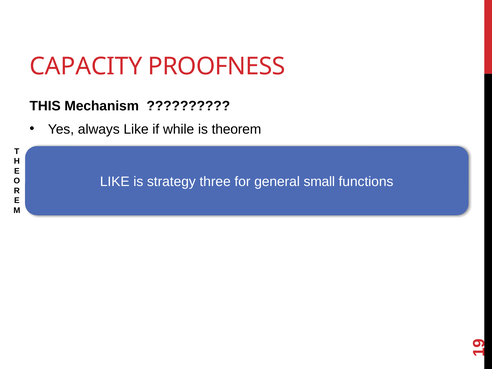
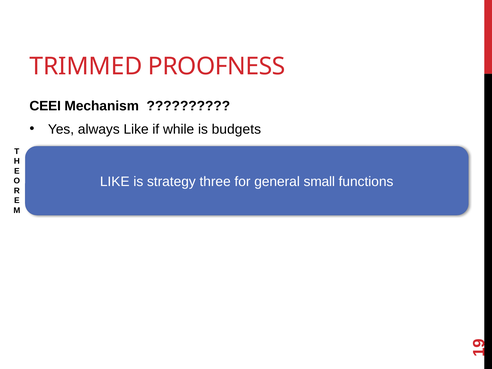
CAPACITY: CAPACITY -> TRIMMED (86, 66)
THIS: THIS -> CEEI (45, 106)
theorem: theorem -> budgets (236, 129)
